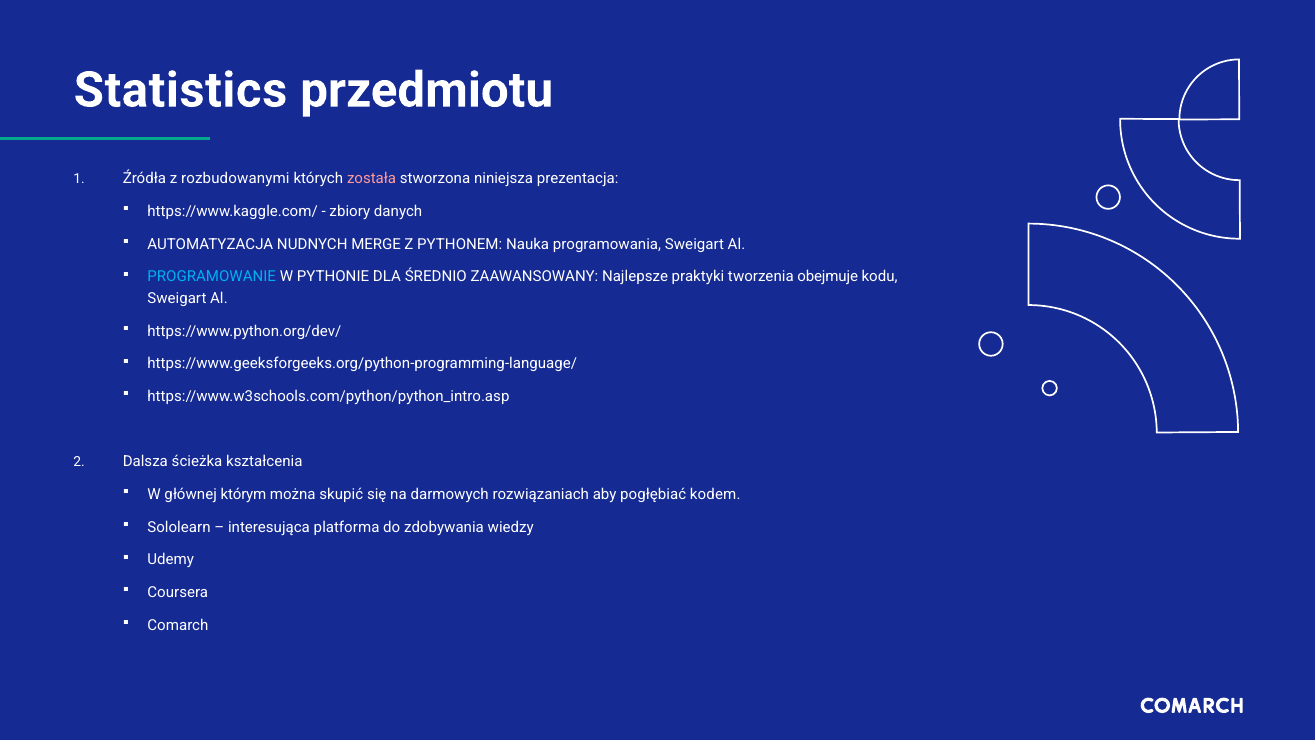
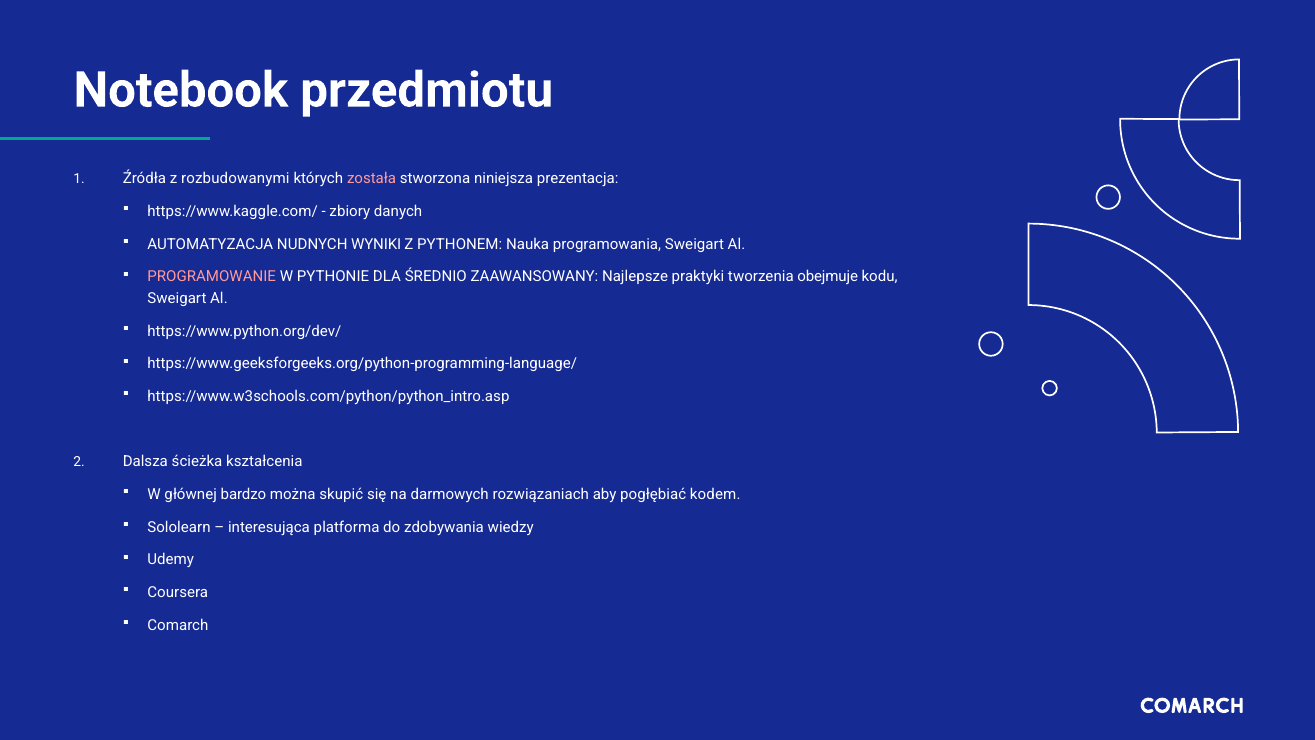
Statistics: Statistics -> Notebook (181, 90)
MERGE: MERGE -> WYNIKI (376, 244)
PROGRAMOWANIE colour: light blue -> pink (212, 277)
którym: którym -> bardzo (243, 494)
